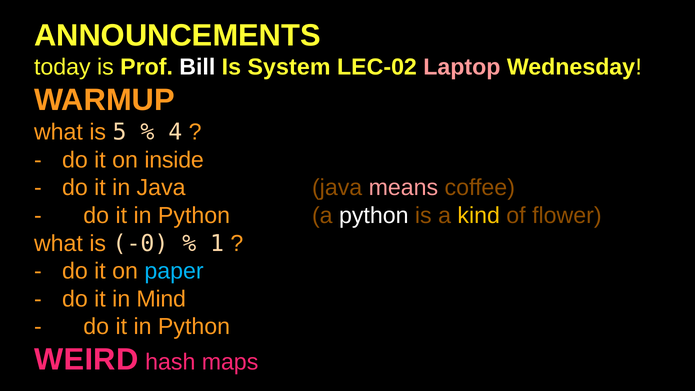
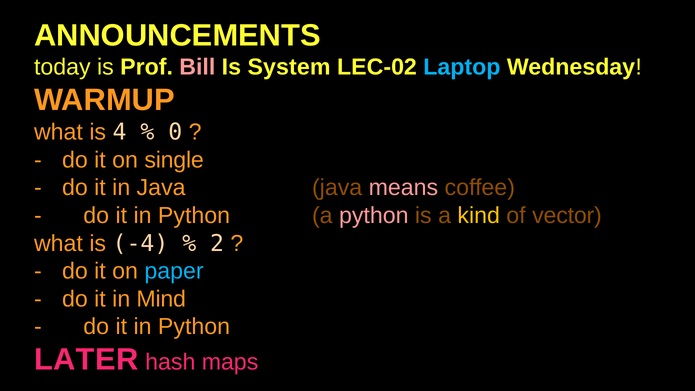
Bill colour: white -> pink (197, 67)
Laptop colour: pink -> light blue (462, 67)
5: 5 -> 4 (120, 132)
4: 4 -> 0 (175, 132)
inside: inside -> single (174, 160)
python colour: white -> pink (374, 216)
flower: flower -> vector (567, 216)
-0: -0 -> -4 (140, 243)
1: 1 -> 2 (217, 243)
WEIRD: WEIRD -> LATER (86, 360)
